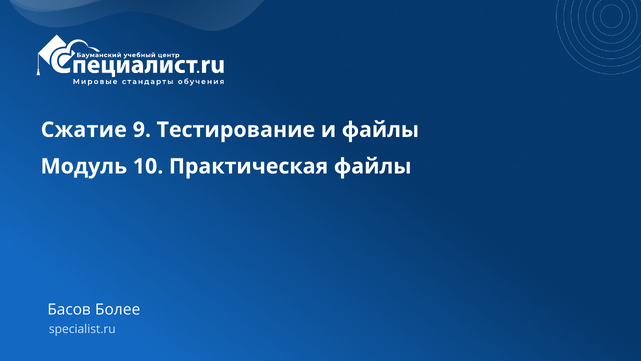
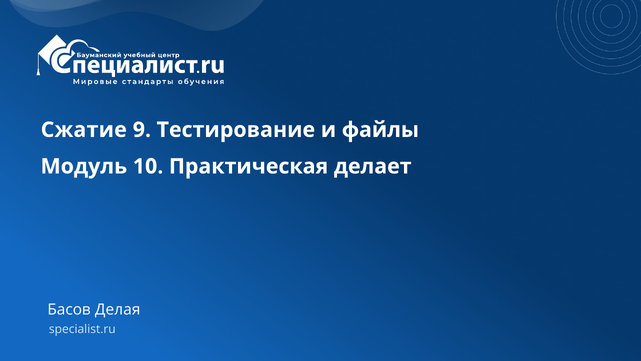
Практическая файлы: файлы -> делает (373, 166)
Более: Более -> Делая (118, 309)
